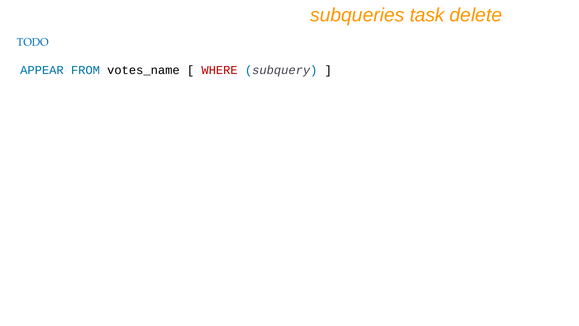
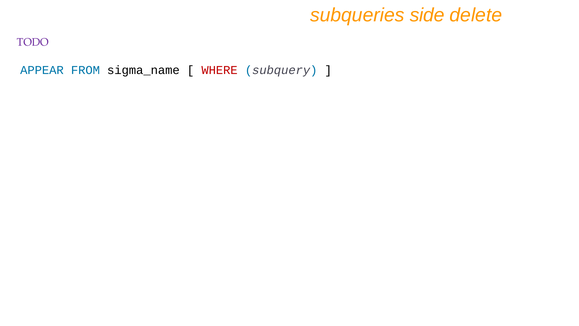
task: task -> side (427, 15)
TODO colour: blue -> purple (33, 42)
votes_name: votes_name -> sigma_name (143, 70)
